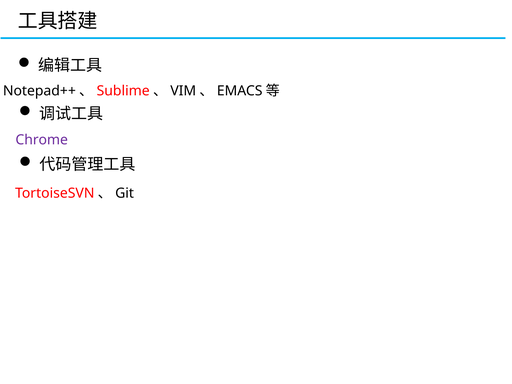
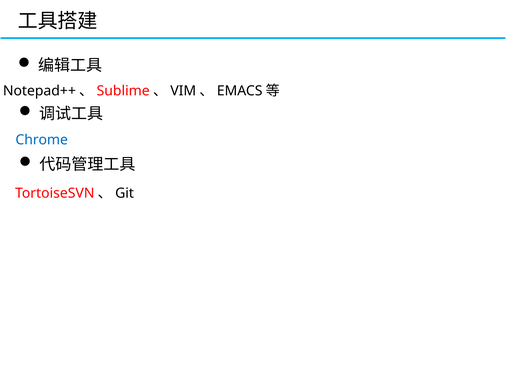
Chrome colour: purple -> blue (42, 140)
